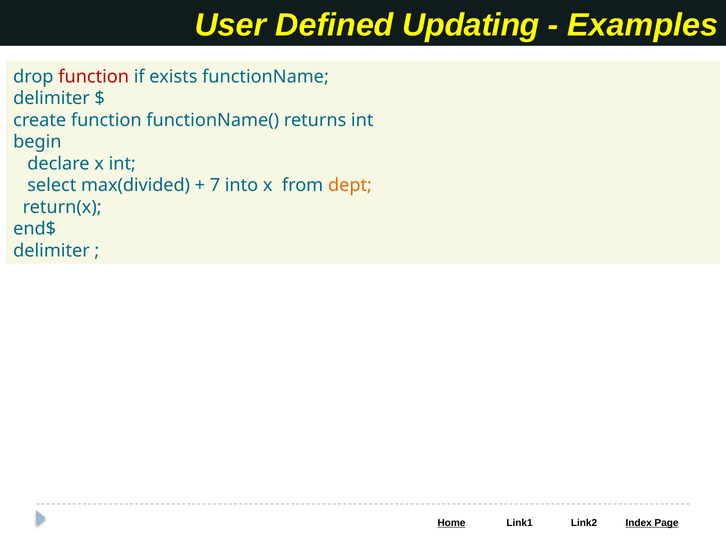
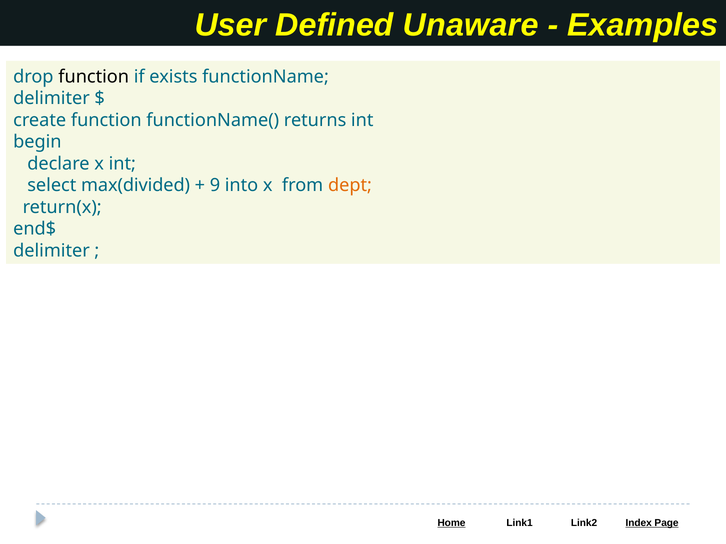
Updating: Updating -> Unaware (471, 25)
function colour: red -> black (94, 77)
7: 7 -> 9 (215, 186)
